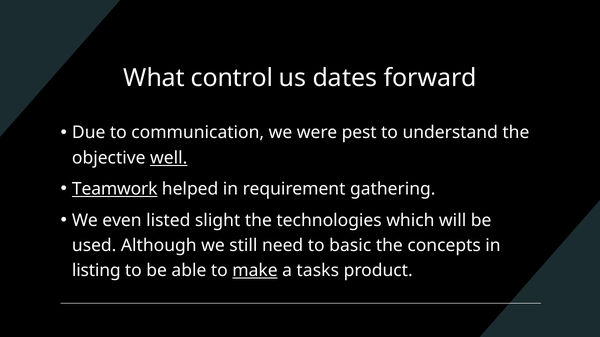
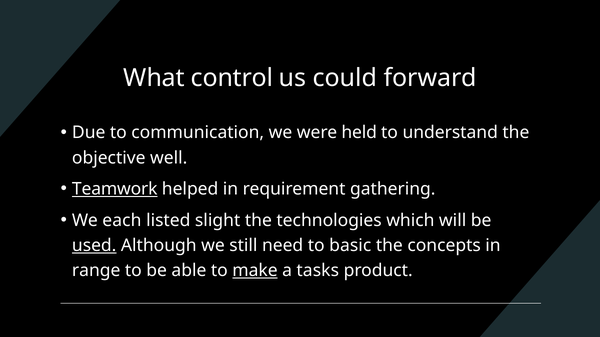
dates: dates -> could (345, 78)
pest: pest -> held (359, 133)
well underline: present -> none (169, 158)
even: even -> each (122, 221)
used underline: none -> present (94, 246)
listing: listing -> range (96, 271)
